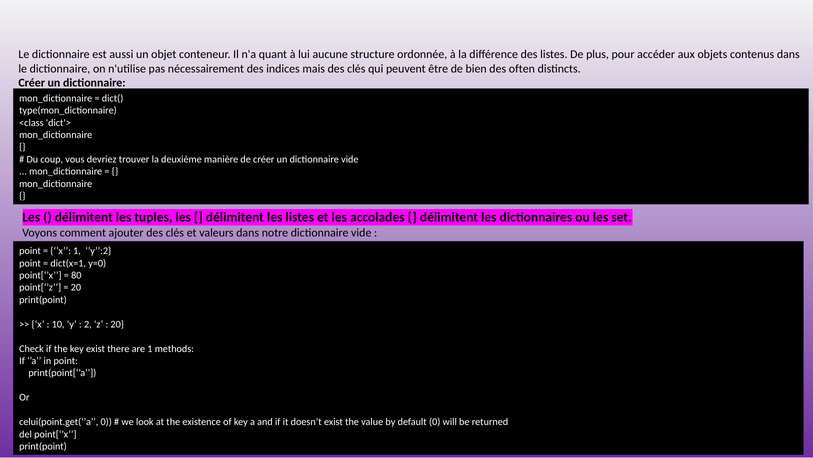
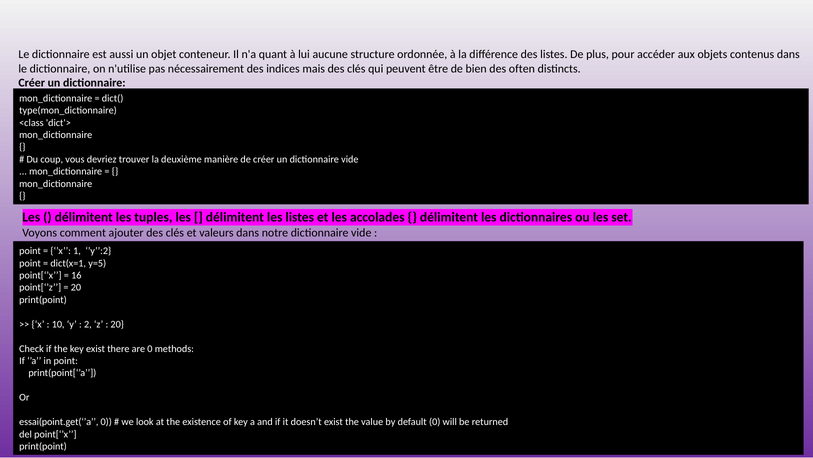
y=0: y=0 -> y=5 (97, 263)
80: 80 -> 16 (76, 275)
are 1: 1 -> 0 (150, 348)
celui(point.get(‘’a: celui(point.get(‘’a -> essai(point.get(‘’a (59, 421)
